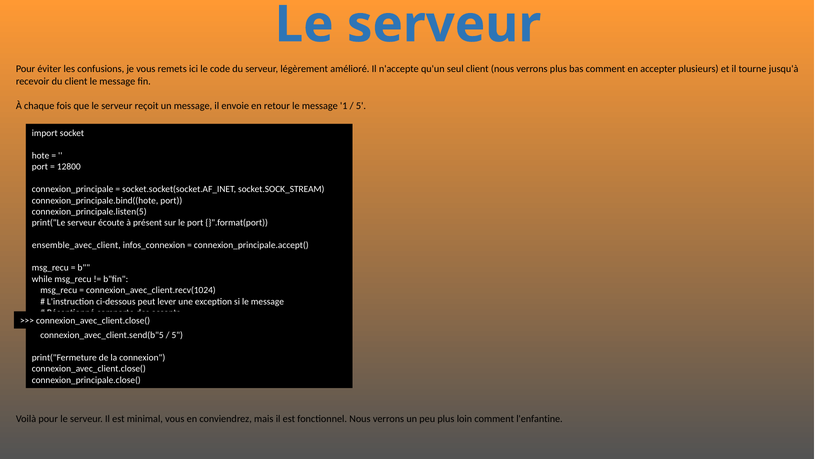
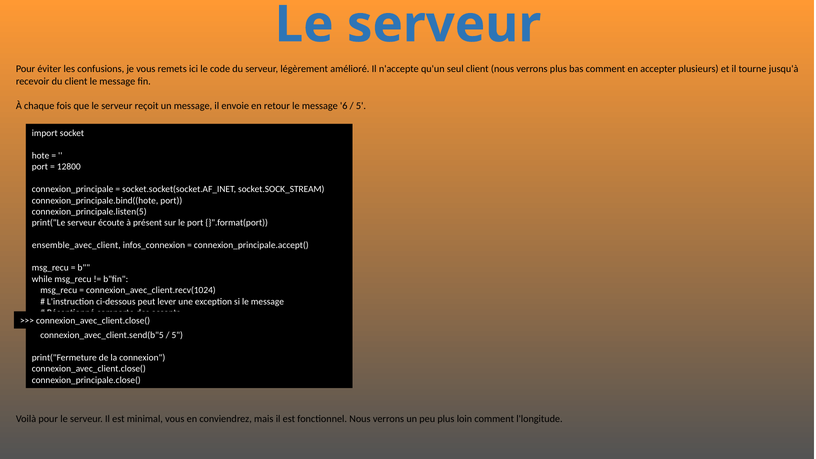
1: 1 -> 6 (344, 106)
l'enfantine: l'enfantine -> l'longitude (539, 419)
